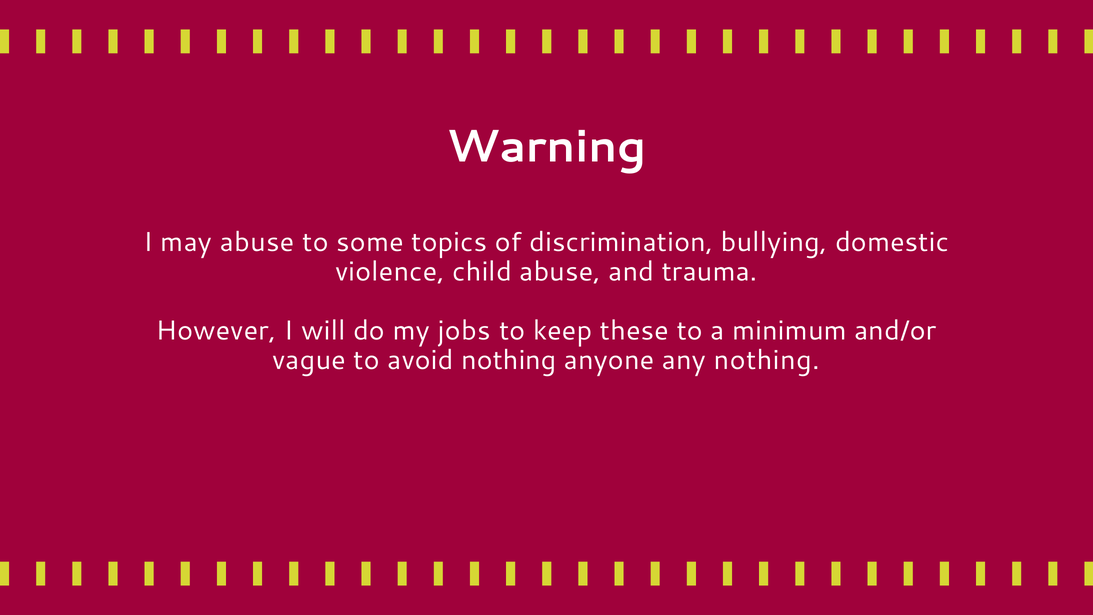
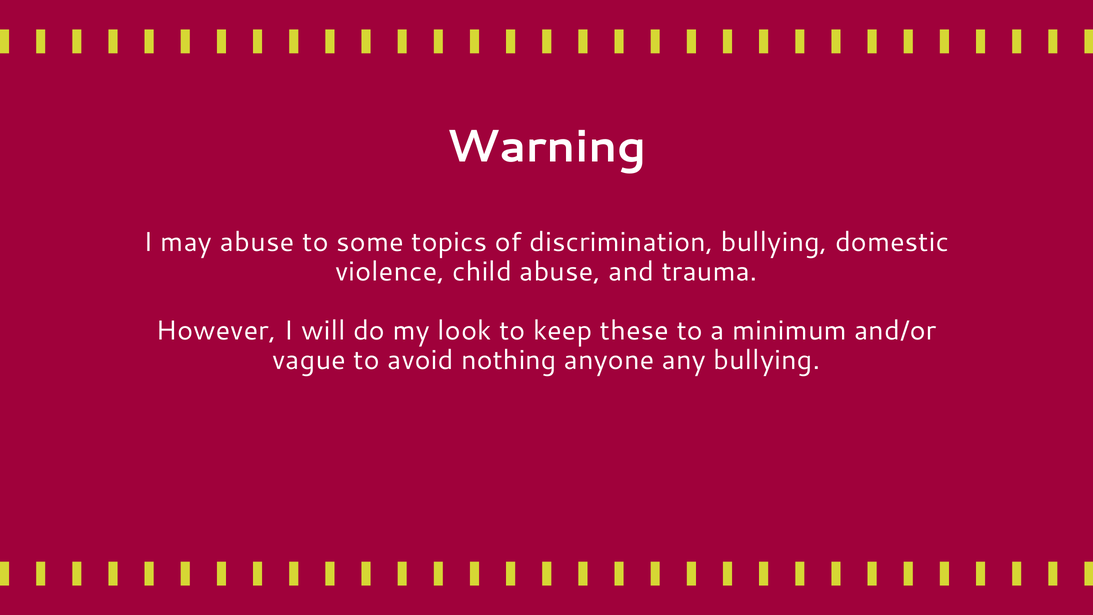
jobs: jobs -> look (464, 331)
any nothing: nothing -> bullying (767, 360)
